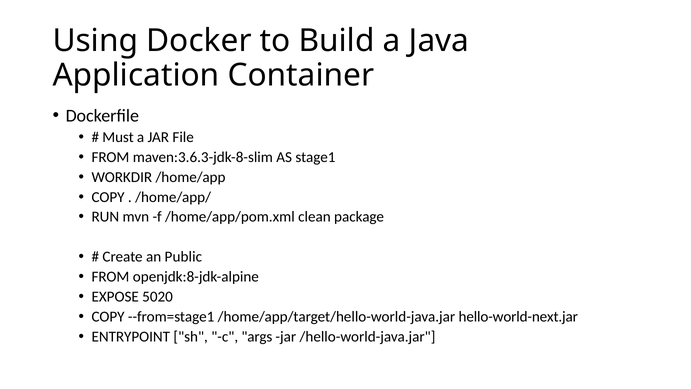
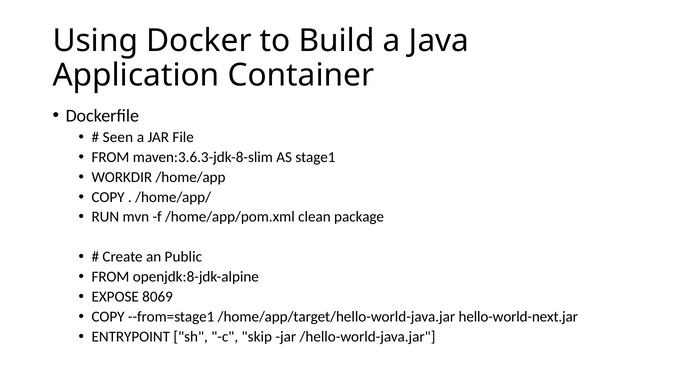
Must: Must -> Seen (118, 137)
5020: 5020 -> 8069 (158, 296)
args: args -> skip (257, 336)
